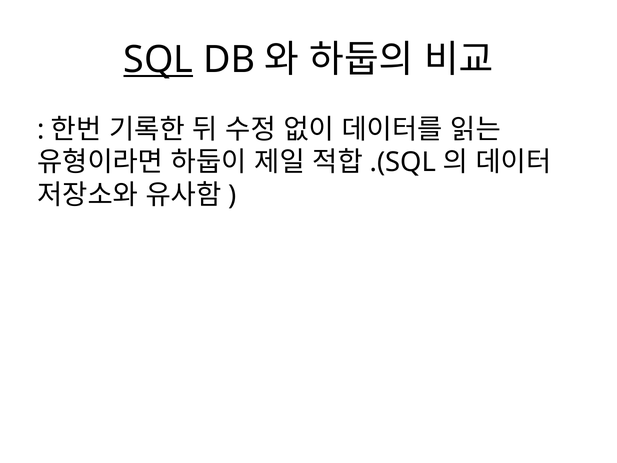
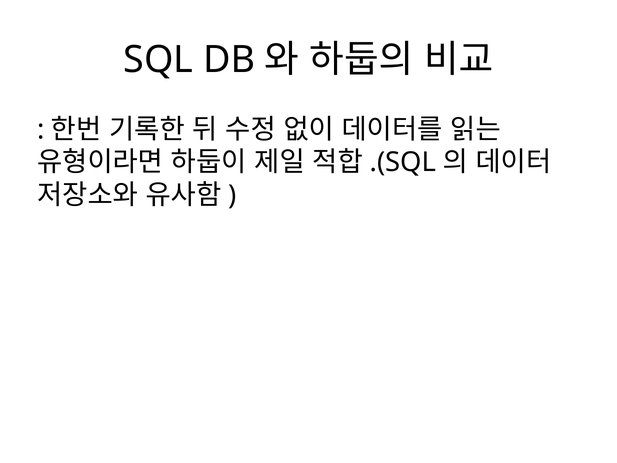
SQL underline: present -> none (158, 60)
